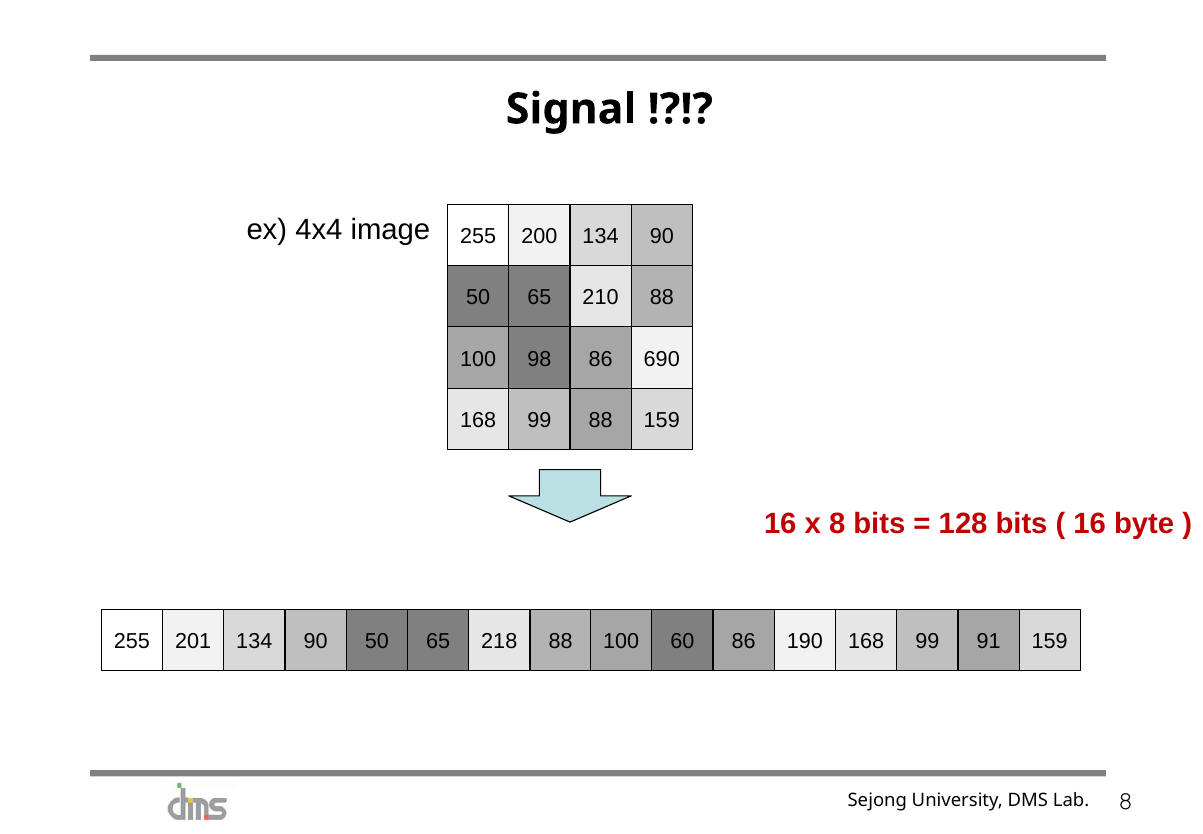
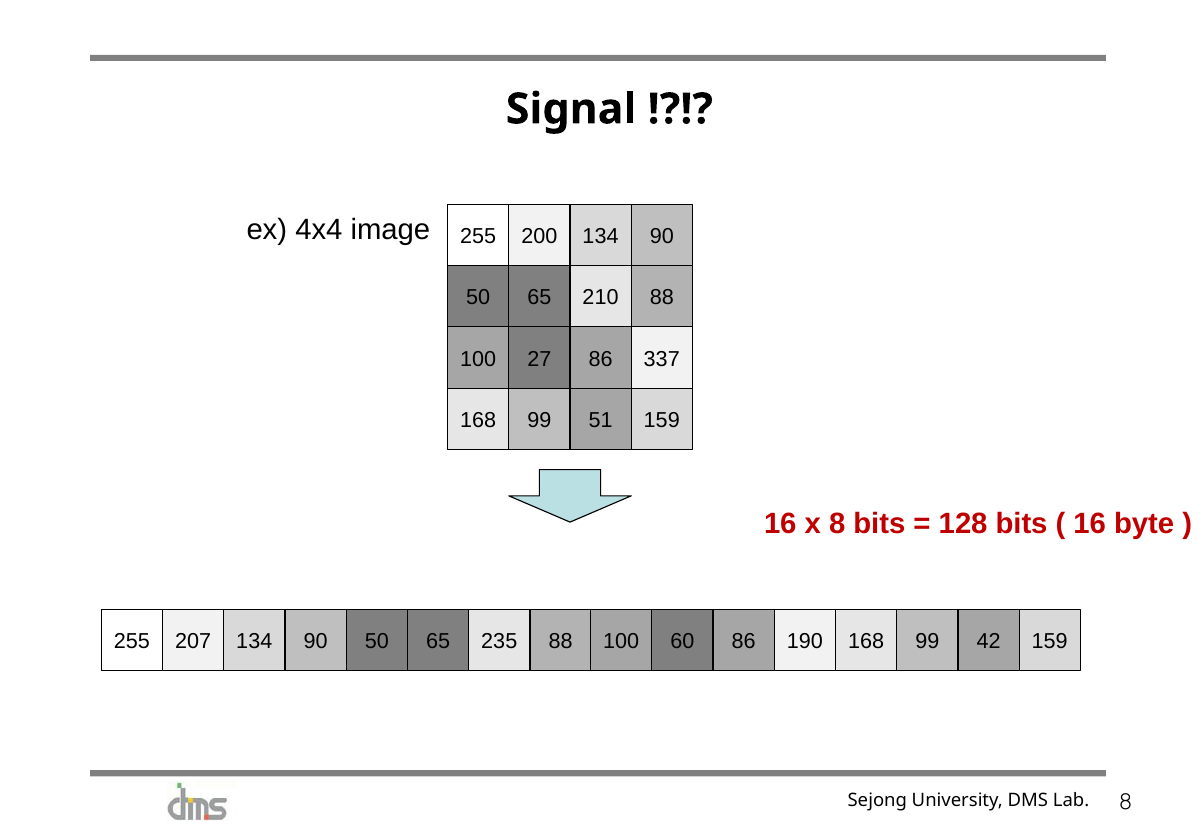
98: 98 -> 27 (539, 359)
690: 690 -> 337 (662, 359)
99 88: 88 -> 51 (601, 420)
201: 201 -> 207 (193, 641)
218: 218 -> 235 (499, 641)
91: 91 -> 42 (989, 641)
